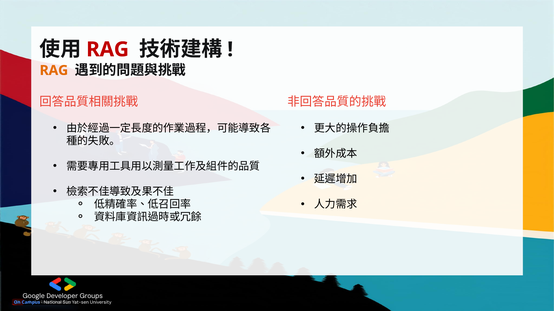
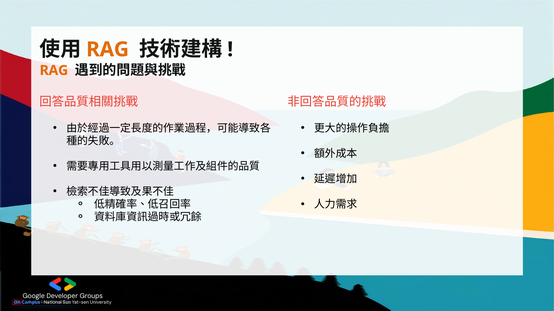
RAG colour: red -> orange (108, 50)
